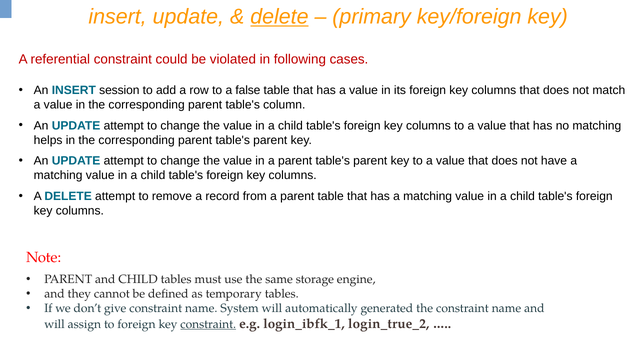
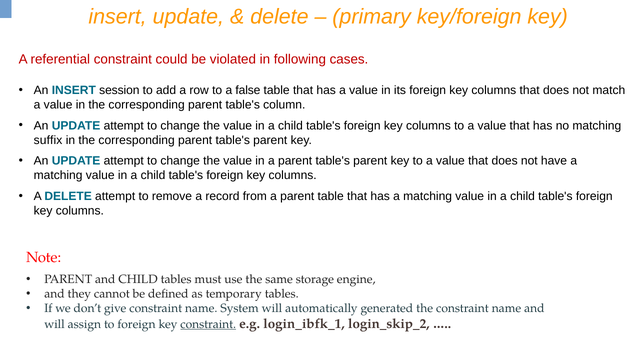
delete underline: present -> none (279, 17)
helps: helps -> suffix (48, 140)
login_true_2: login_true_2 -> login_skip_2 (389, 324)
